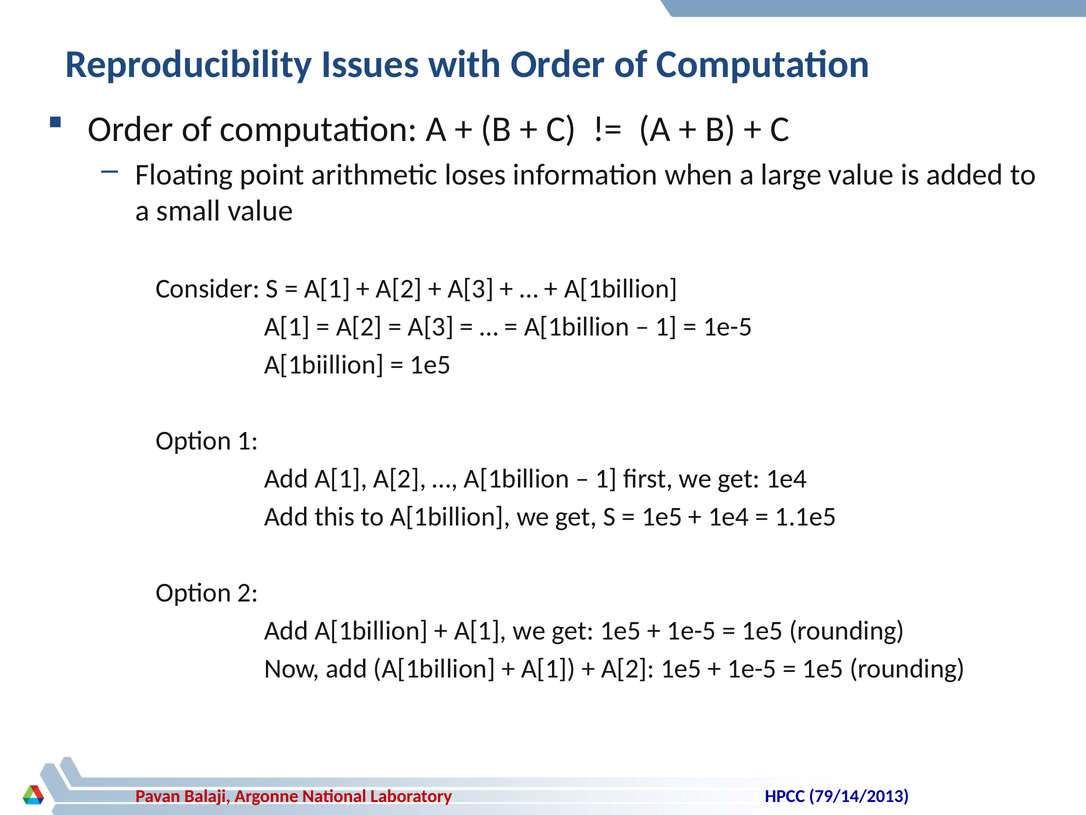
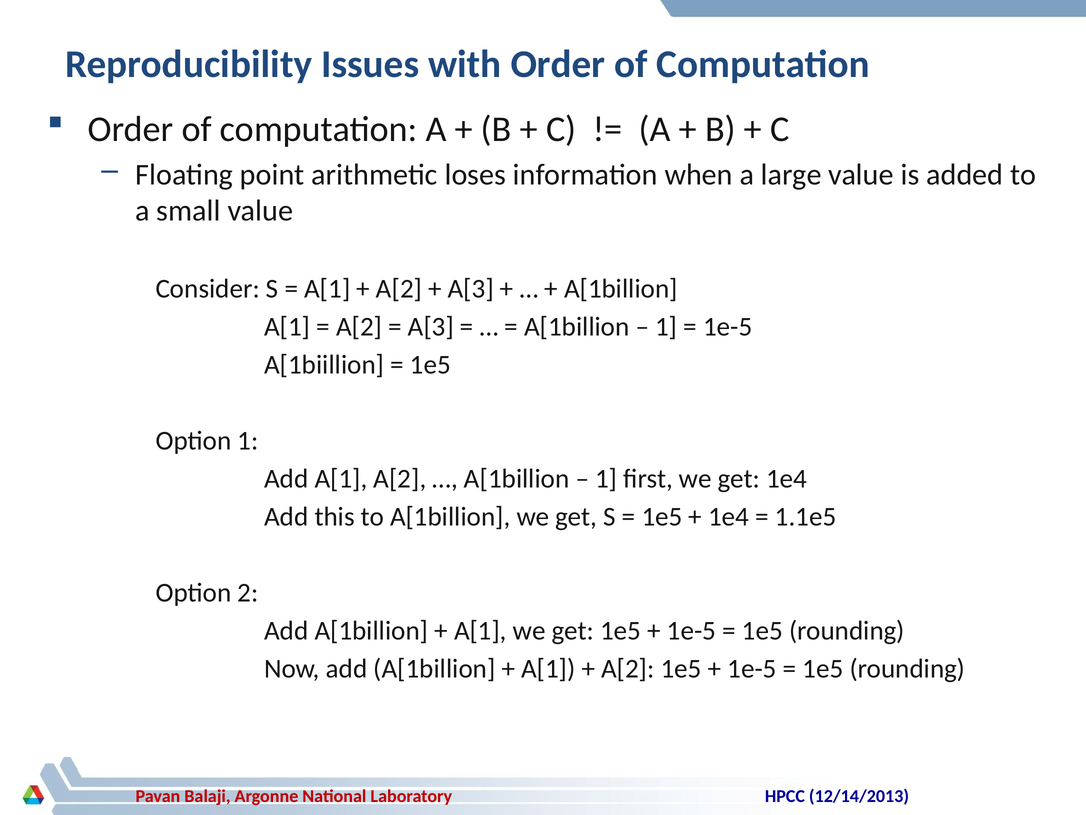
79/14/2013: 79/14/2013 -> 12/14/2013 (859, 796)
